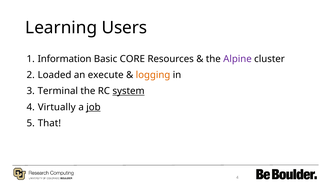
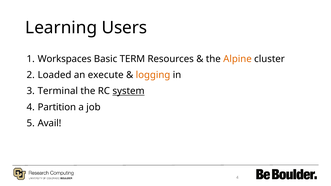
Information: Information -> Workspaces (65, 59)
CORE: CORE -> TERM (132, 59)
Alpine colour: purple -> orange (237, 59)
Virtually: Virtually -> Partition (57, 107)
job underline: present -> none (93, 107)
That: That -> Avail (49, 123)
